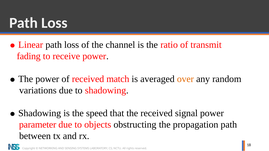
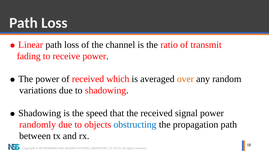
match: match -> which (118, 79)
parameter: parameter -> randomly (38, 125)
obstructing colour: black -> blue (135, 125)
